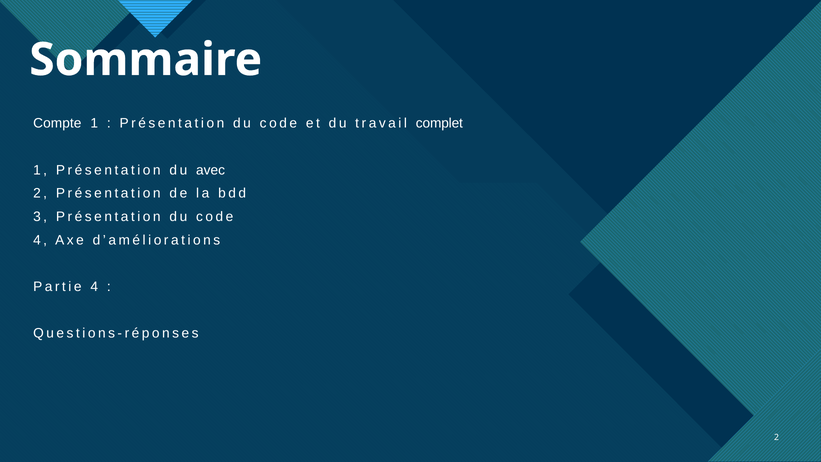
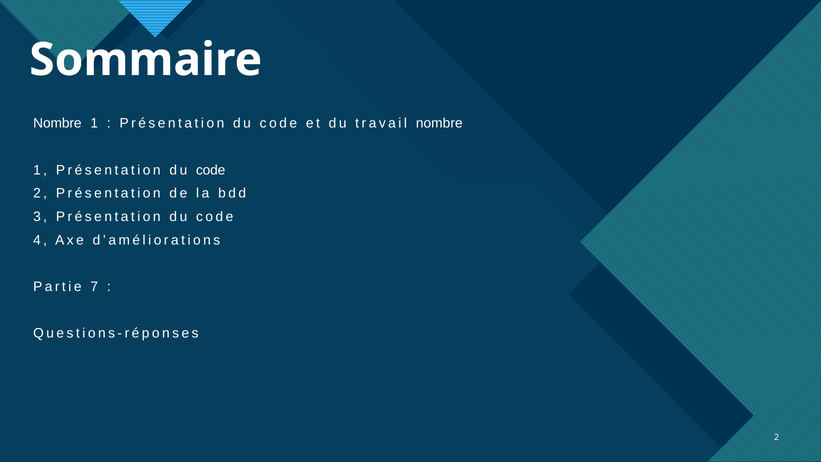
Compte: Compte -> Nombre (57, 123)
travail complet: complet -> nombre (439, 123)
1 Présentation du avec: avec -> code (211, 170)
Partie 4: 4 -> 7 (94, 286)
